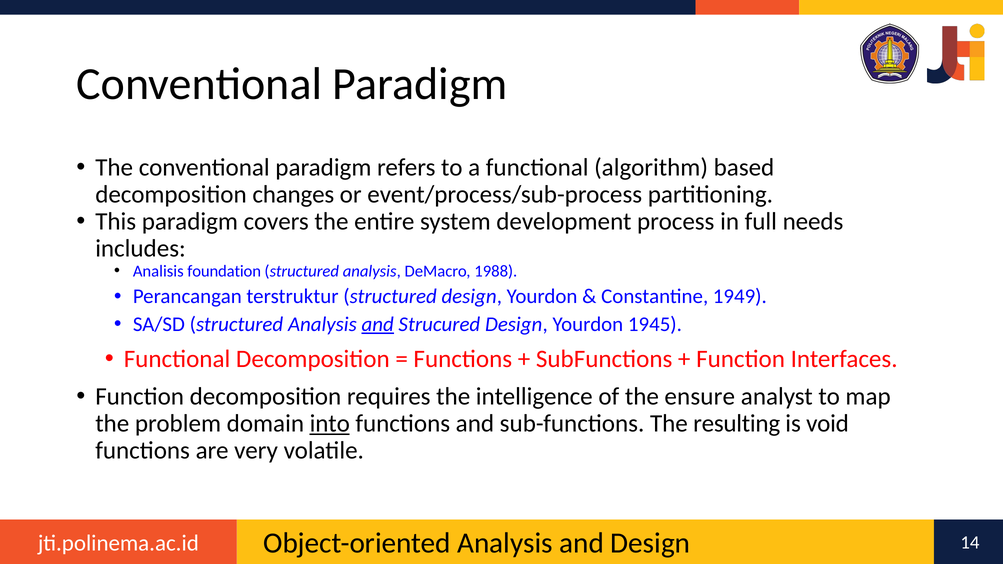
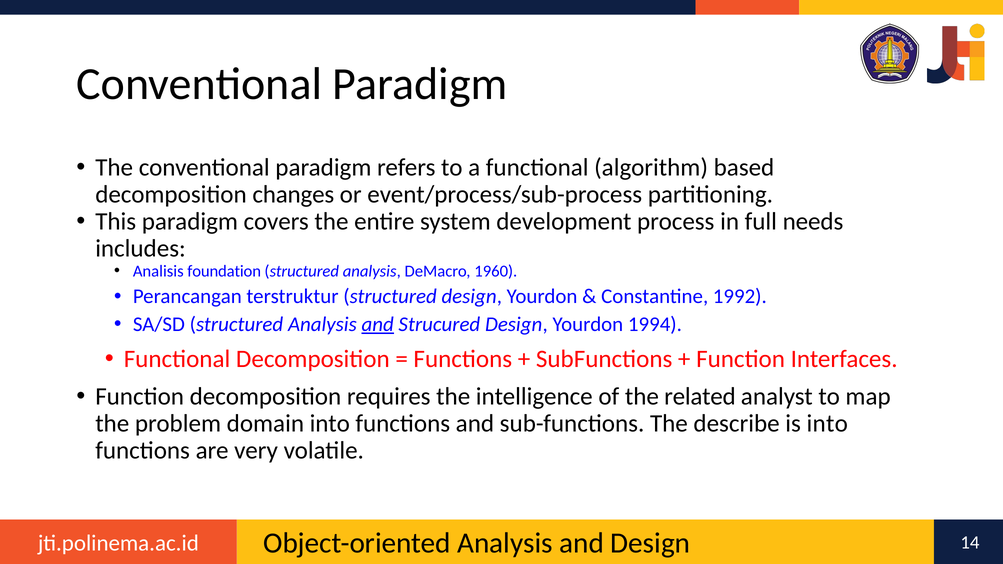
1988: 1988 -> 1960 (496, 271)
1949: 1949 -> 1992 (740, 297)
1945: 1945 -> 1994 (655, 324)
ensure: ensure -> related (700, 396)
into underline: present -> none (330, 423)
resulting: resulting -> describe (737, 423)
is void: void -> into (827, 423)
